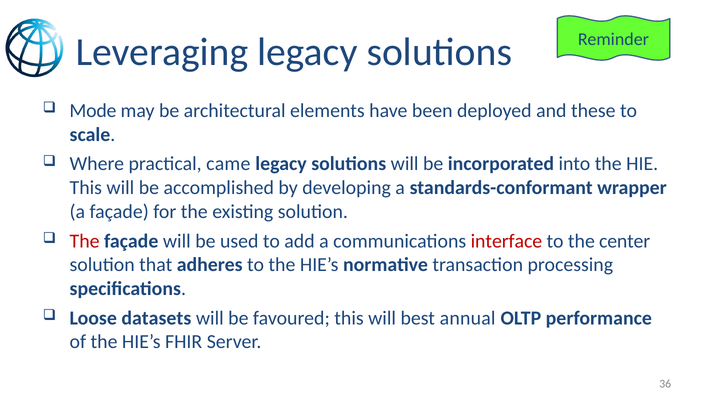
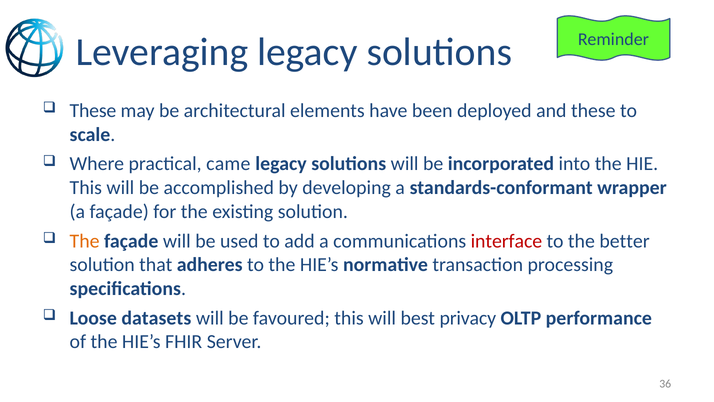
Mode: Mode -> These (93, 111)
The colour: red -> orange (85, 241)
center: center -> better (625, 241)
annual: annual -> privacy (468, 318)
